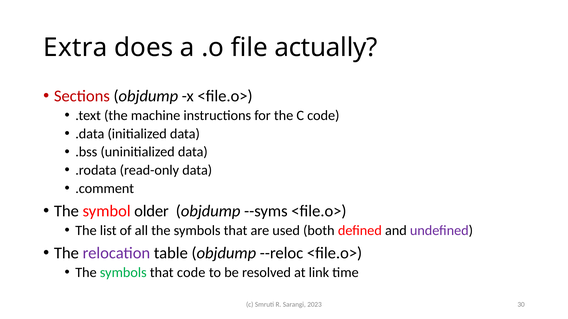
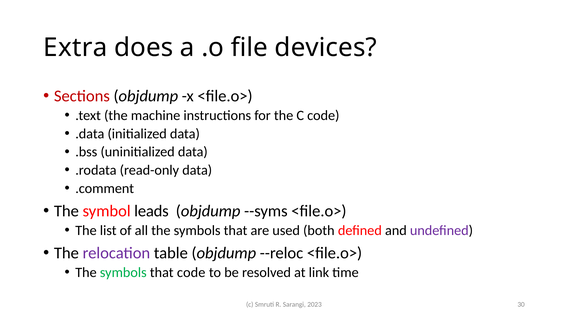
actually: actually -> devices (326, 48)
older: older -> leads (151, 211)
